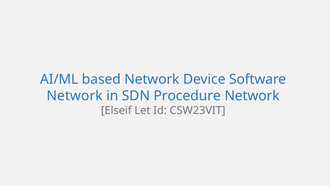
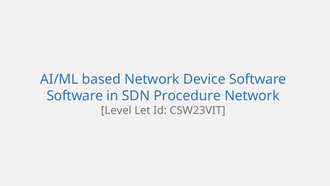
Network: Network -> Software (75, 96)
Elseif: Elseif -> Level (116, 110)
